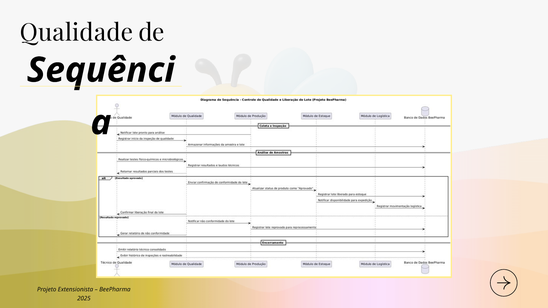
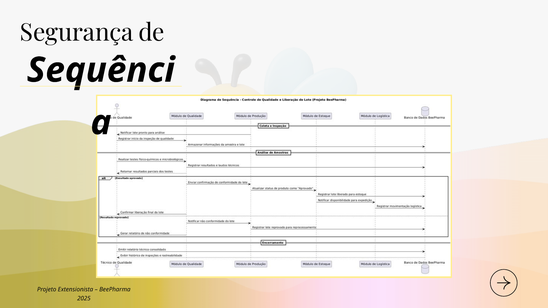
Qualidade: Qualidade -> Segurança (77, 33)
